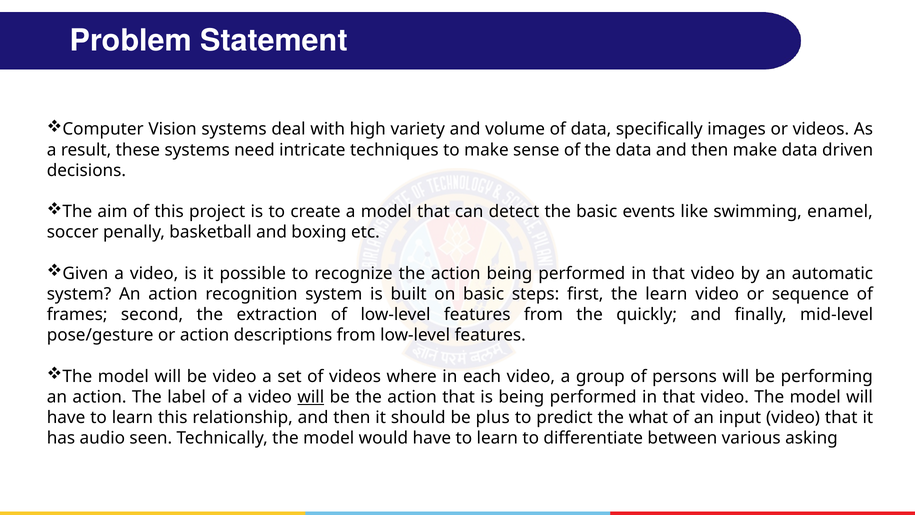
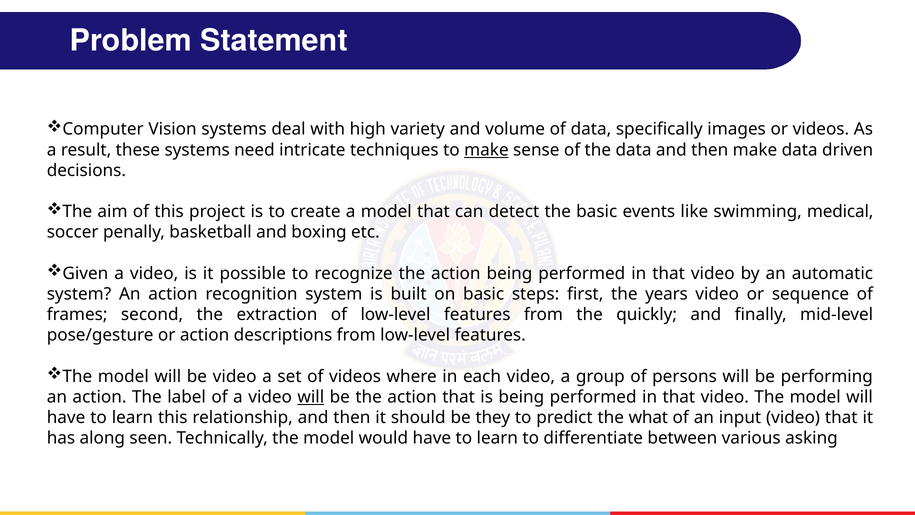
make underline: none -> present (486, 150)
enamel: enamel -> medical (840, 212)
the learn: learn -> years (666, 294)
plus: plus -> they (493, 417)
audio: audio -> along (102, 438)
